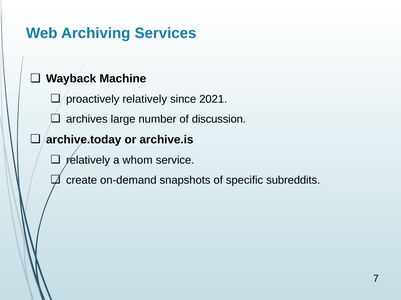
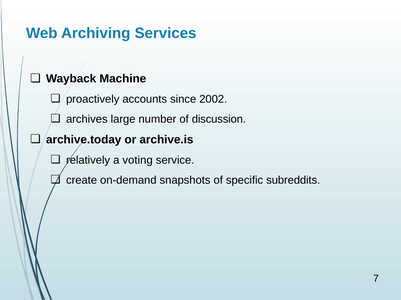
proactively relatively: relatively -> accounts (145, 99)
2021: 2021 -> 2002 (213, 99)
whom: whom -> voting (138, 160)
